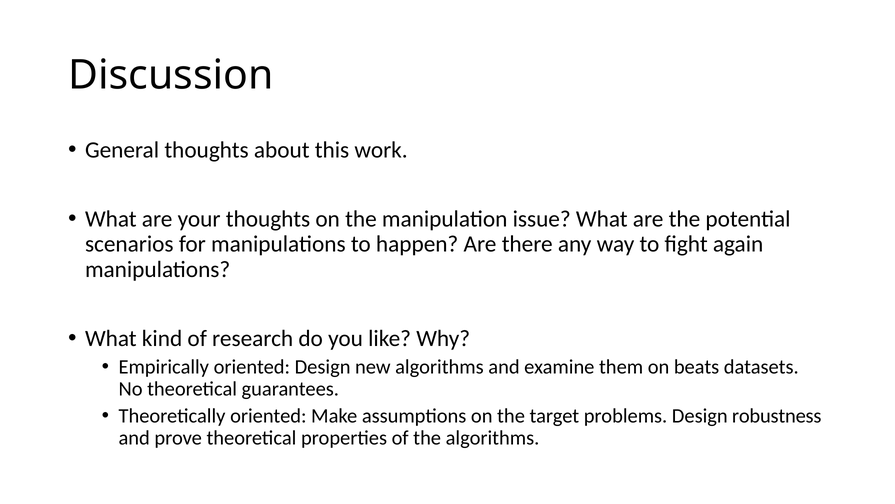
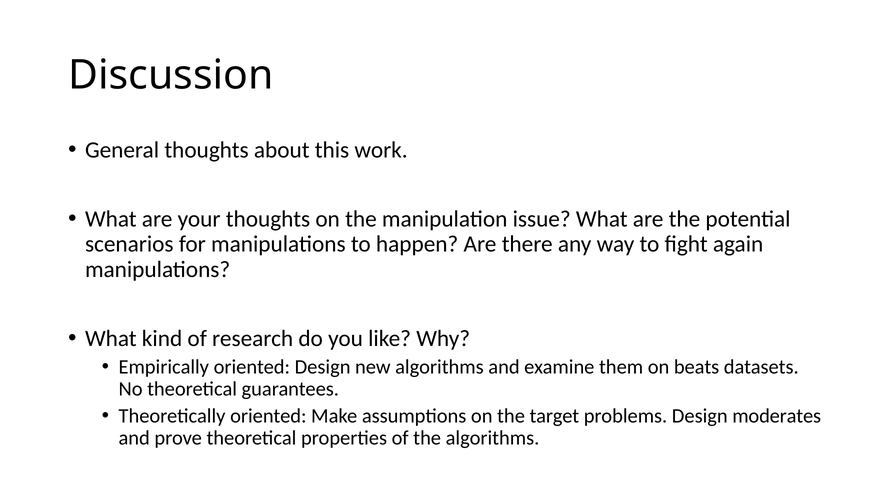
robustness: robustness -> moderates (777, 415)
